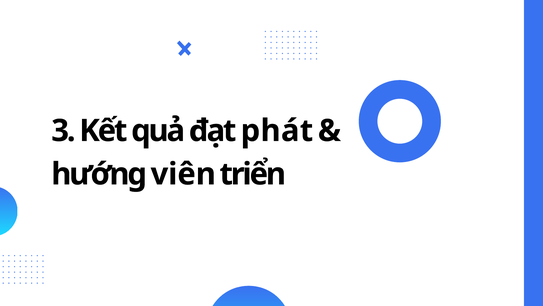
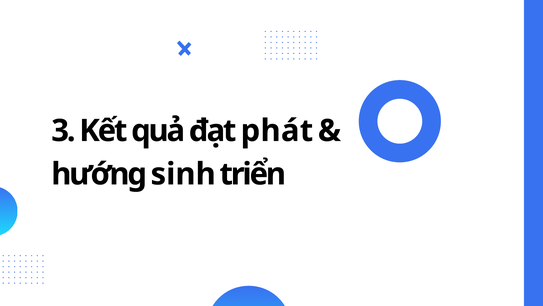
viên: viên -> sinh (183, 174)
